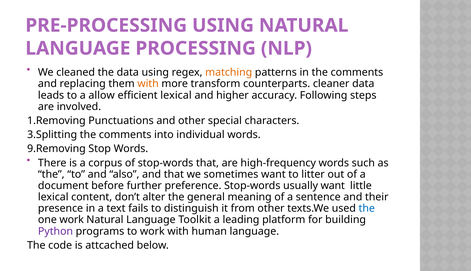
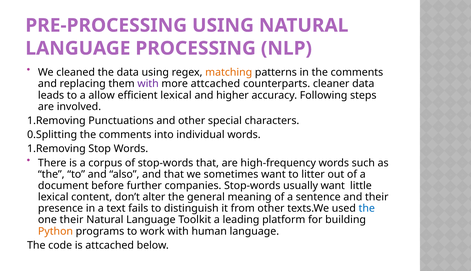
with colour: orange -> purple (148, 84)
more transform: transform -> attcached (215, 84)
3.Splitting: 3.Splitting -> 0.Splitting (52, 135)
9.Removing: 9.Removing -> 1.Removing (56, 149)
preference: preference -> companies (193, 186)
one work: work -> their (72, 220)
Python colour: purple -> orange (55, 232)
